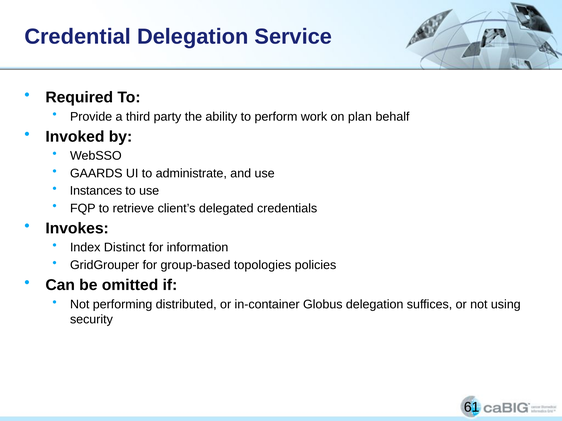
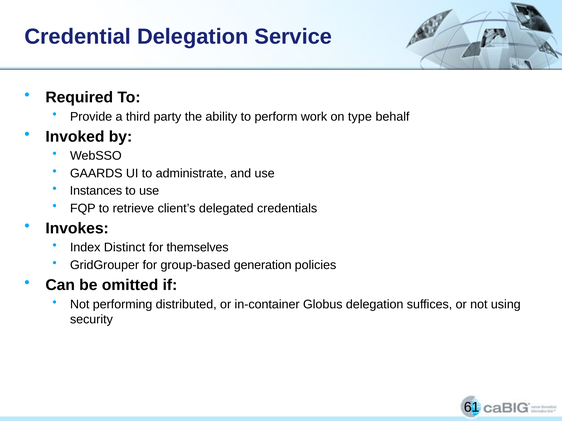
plan: plan -> type (360, 117)
information: information -> themselves (198, 248)
topologies: topologies -> generation (263, 265)
